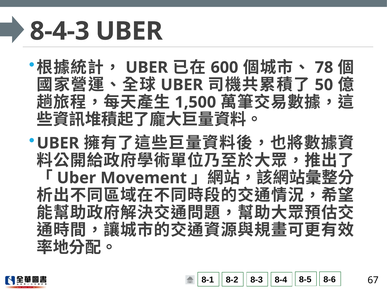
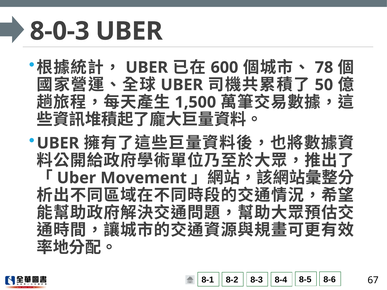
8-4-3: 8-4-3 -> 8-0-3 (60, 31)
